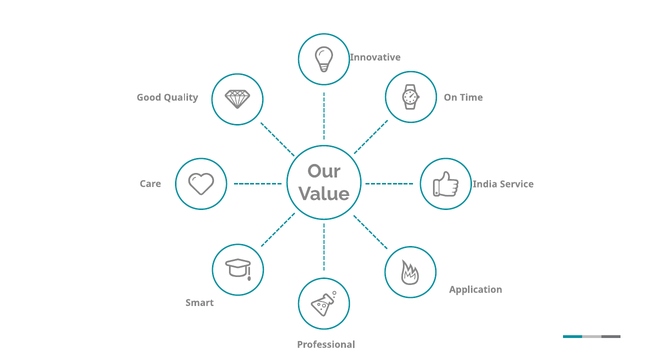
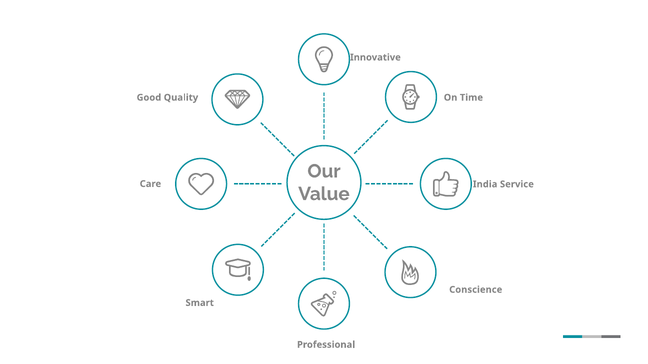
Application: Application -> Conscience (476, 290)
